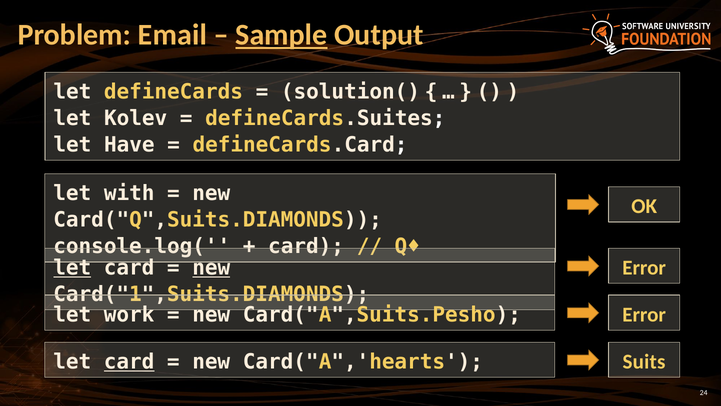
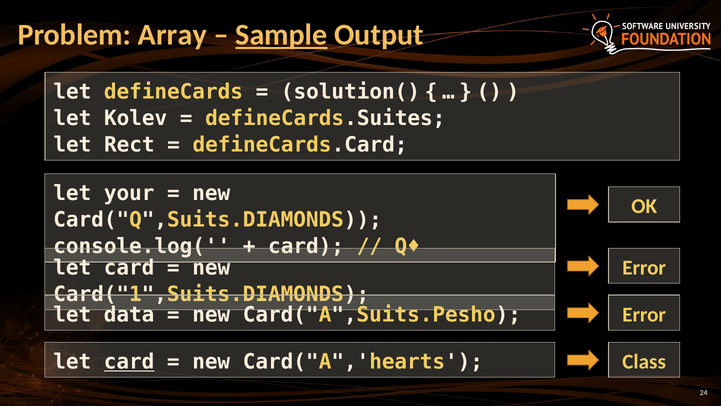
Email: Email -> Array (172, 35)
Have: Have -> Rect (129, 145)
with: with -> your (129, 193)
let underline: present -> none (72, 268)
new underline: present -> none (211, 268)
work: work -> data (129, 314)
Suits: Suits -> Class (644, 362)
